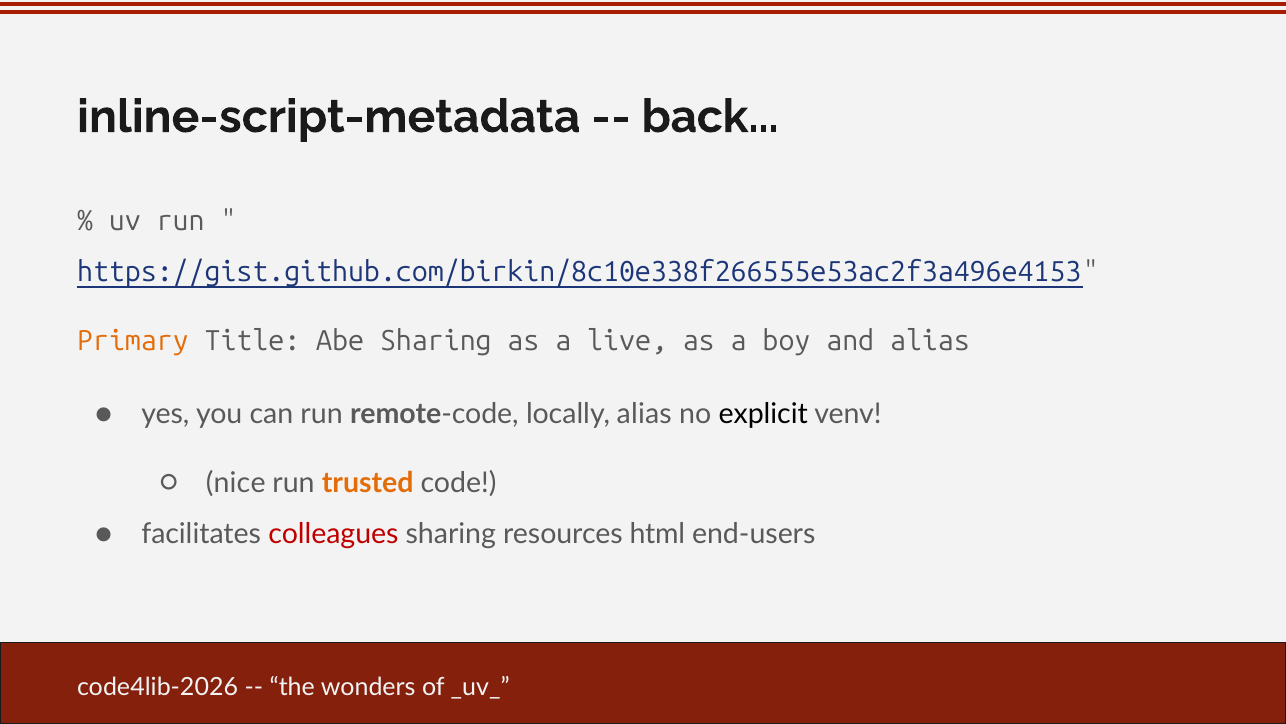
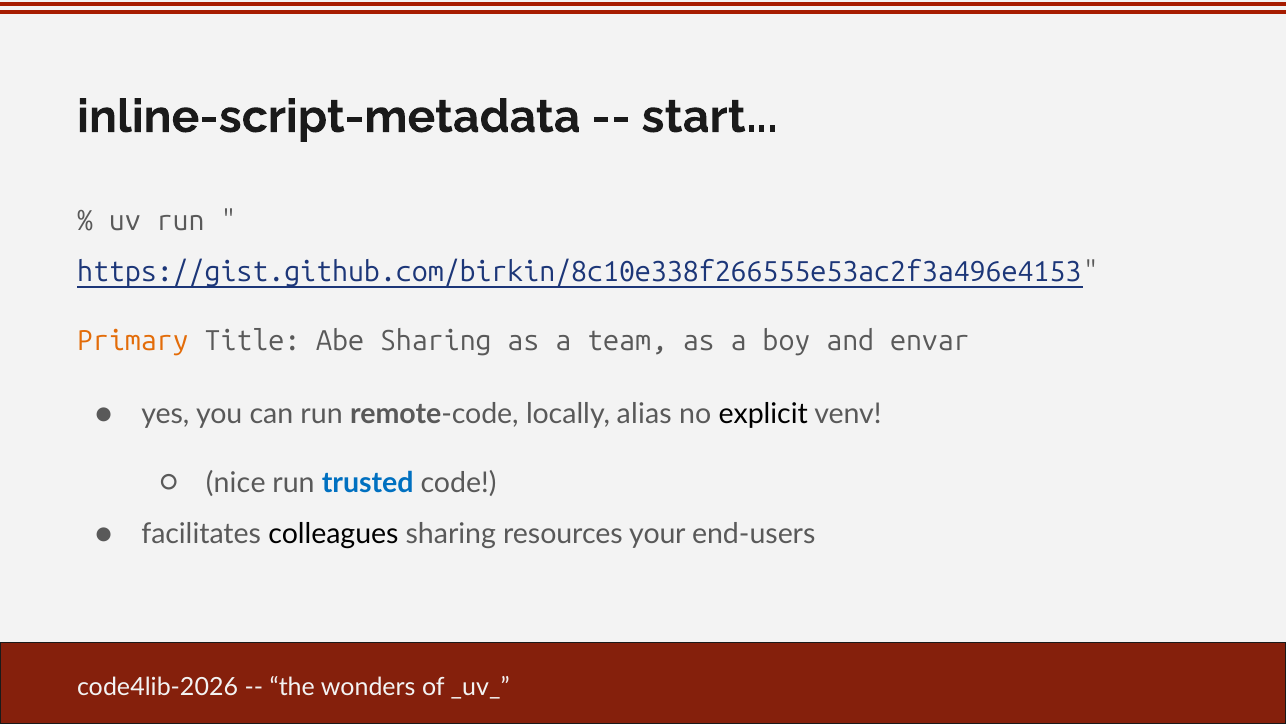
back: back -> start (710, 117)
live: live -> team (627, 340)
and alias: alias -> envar (930, 340)
trusted colour: orange -> blue (368, 482)
colleagues colour: red -> black (333, 534)
html: html -> your (657, 534)
